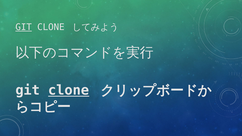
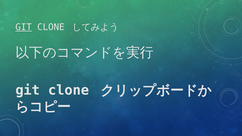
clone underline: present -> none (69, 90)
